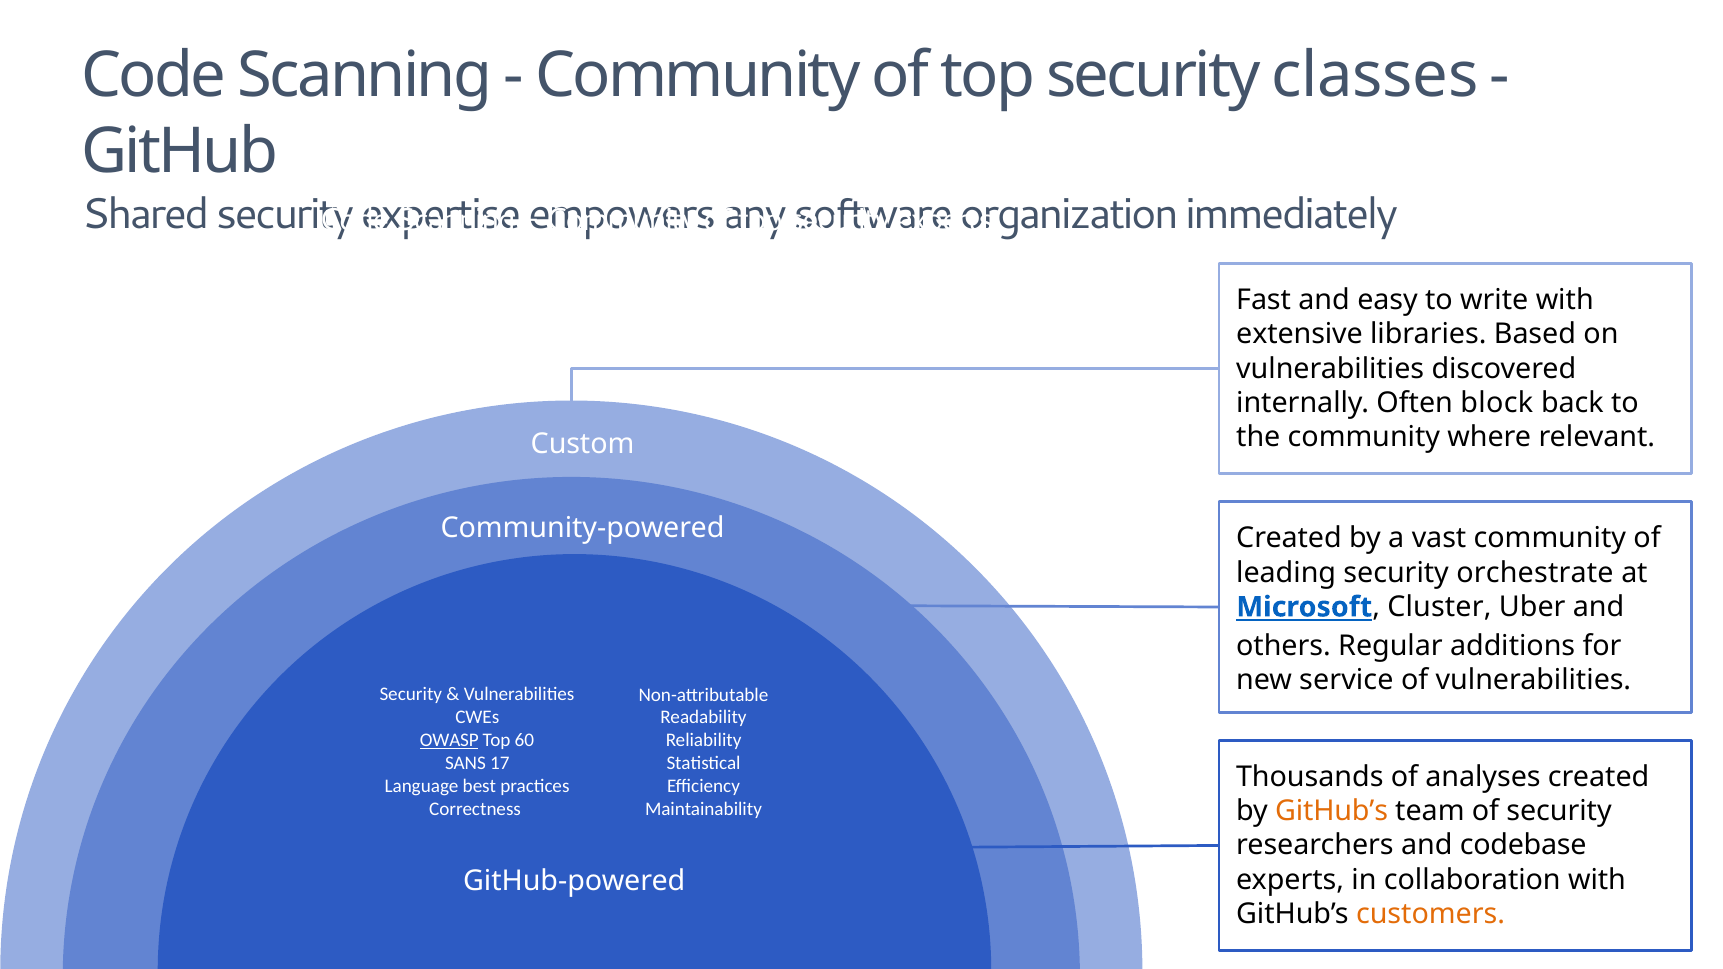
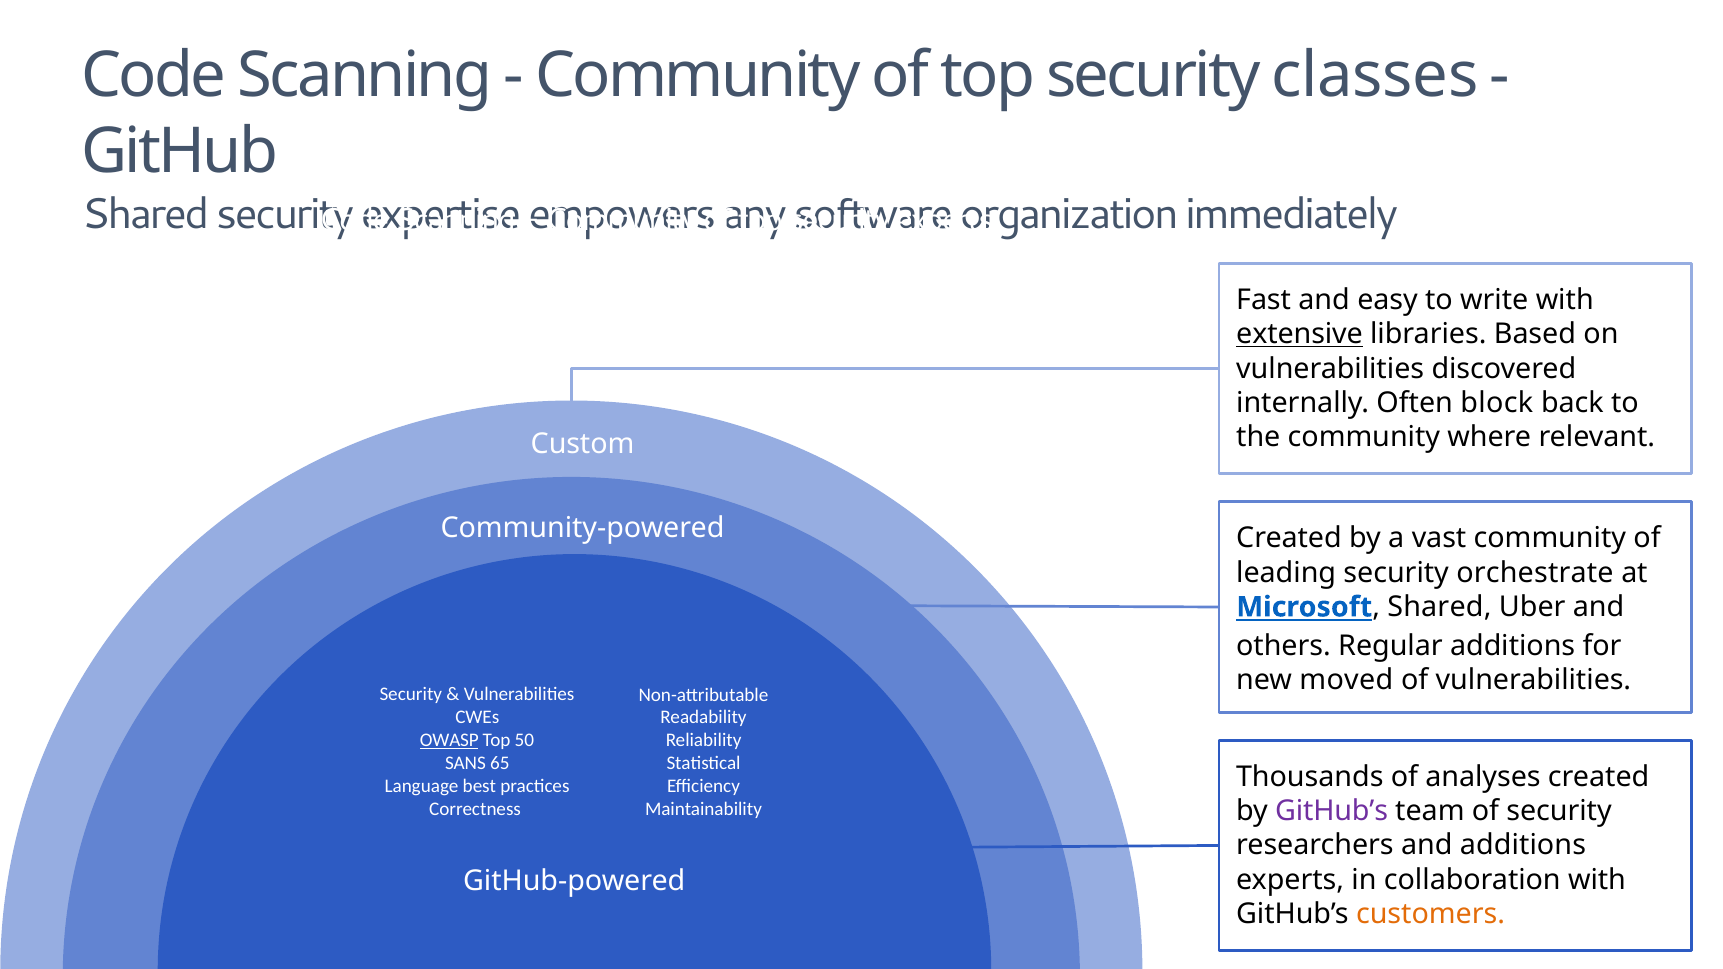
extensive underline: none -> present (1300, 334)
Microsoft Cluster: Cluster -> Shared (1439, 607)
service: service -> moved (1346, 681)
60: 60 -> 50 (524, 741)
17: 17 -> 65 (500, 764)
GitHub’s colour: orange -> purple (1332, 811)
and codebase: codebase -> additions (1523, 846)
